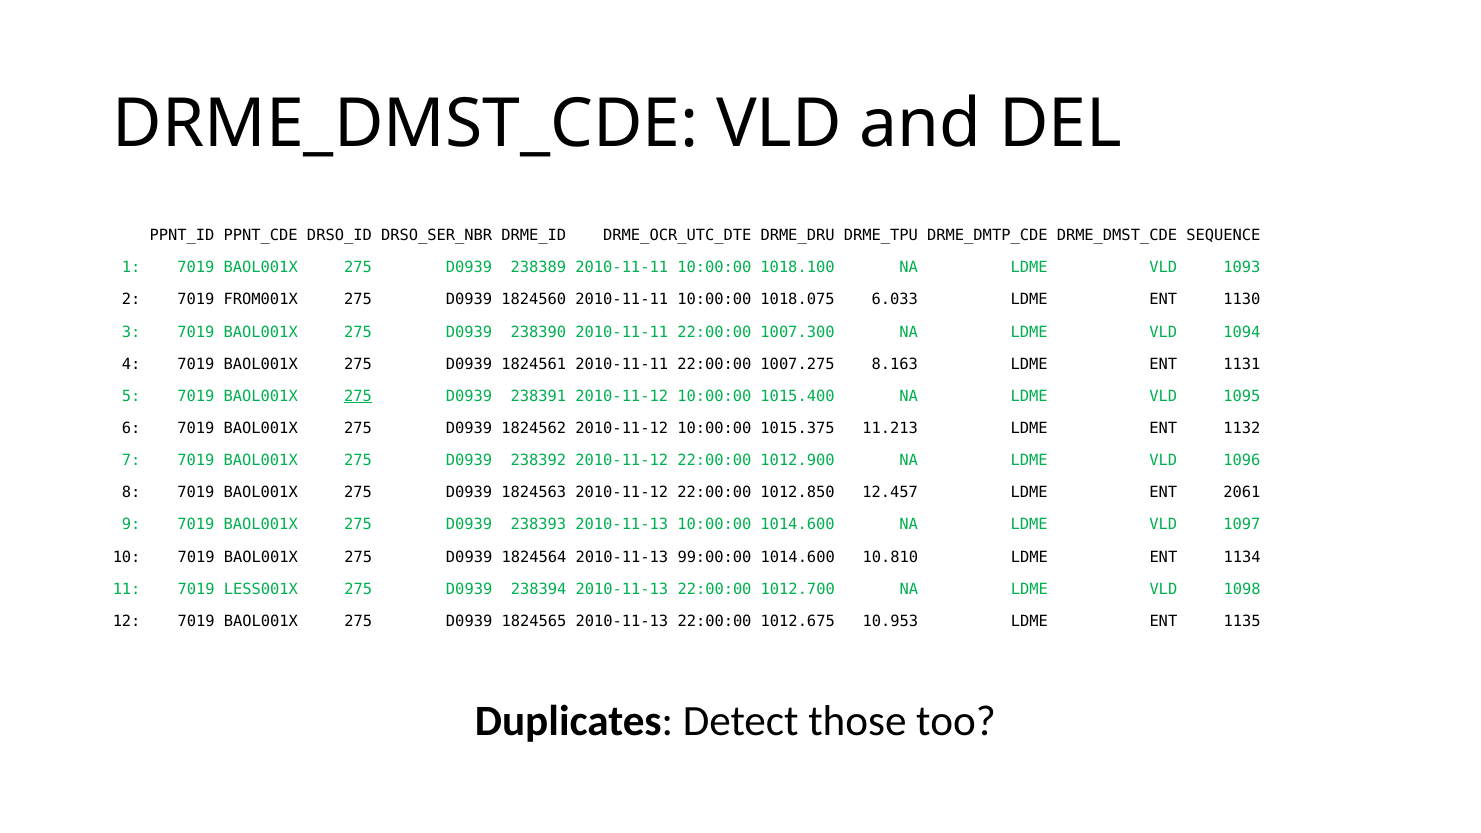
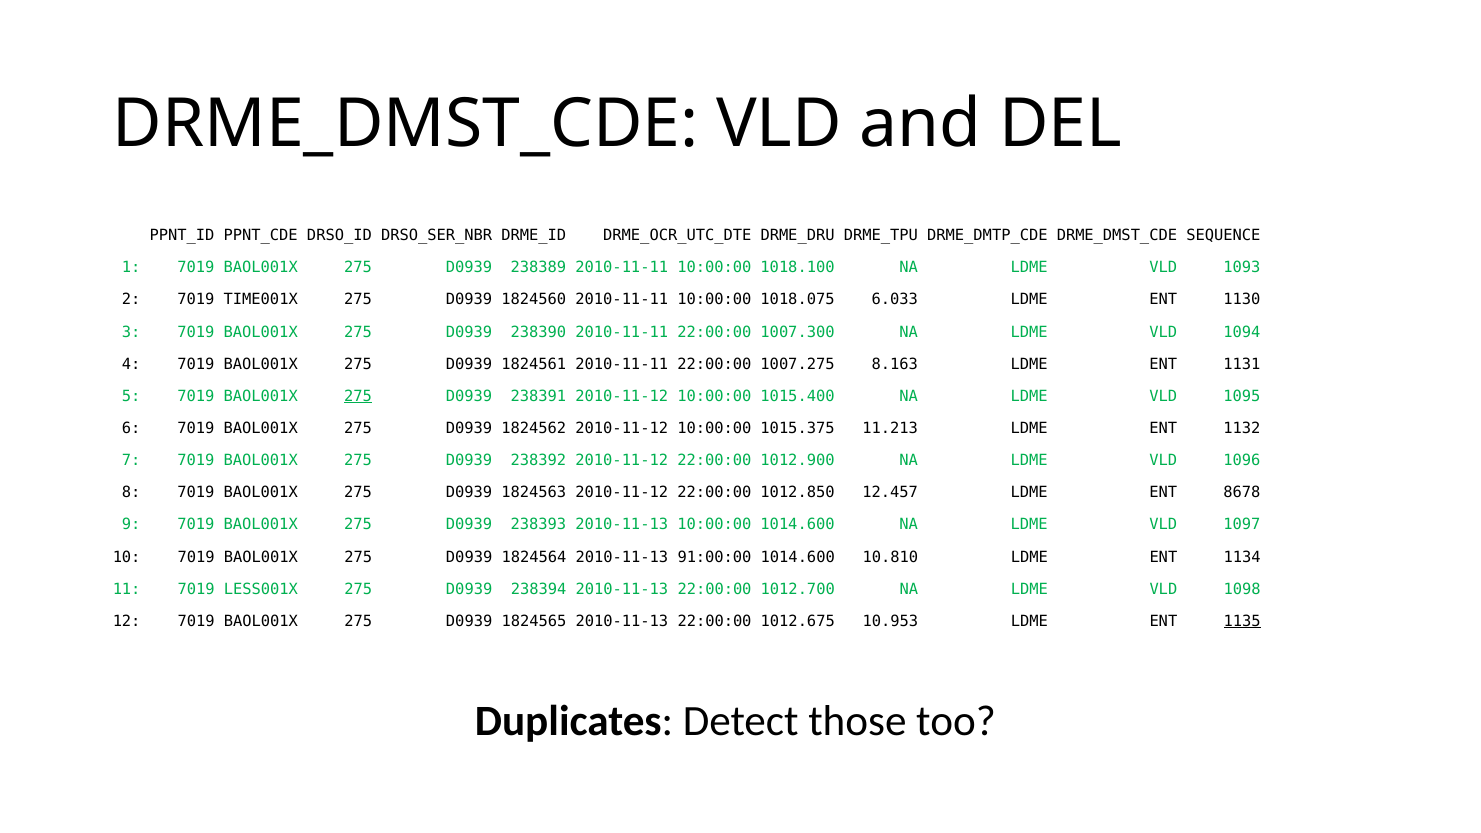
FROM001X: FROM001X -> TIME001X (261, 300)
2061: 2061 -> 8678 (1242, 493)
99:00:00: 99:00:00 -> 91:00:00 (715, 557)
1135 underline: none -> present (1242, 621)
